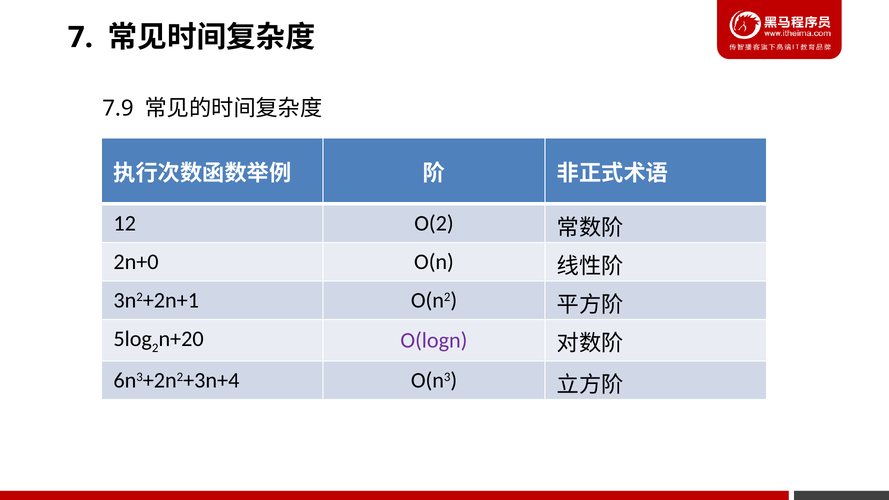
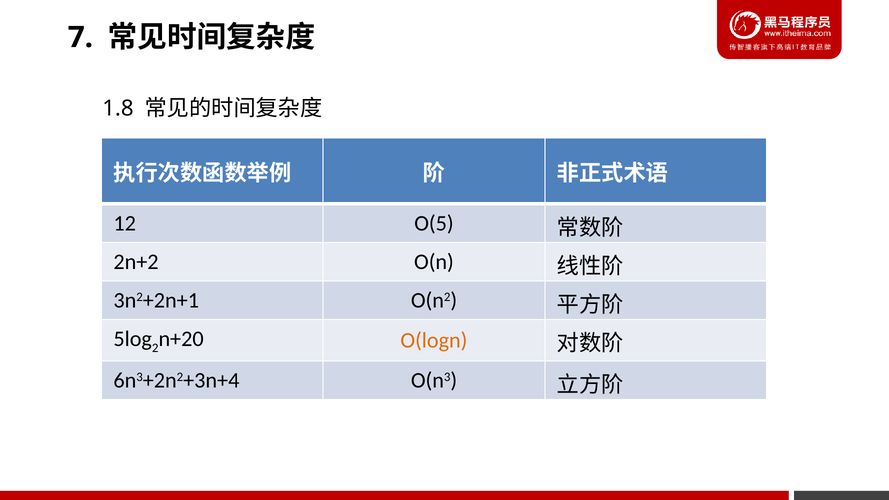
7.9: 7.9 -> 1.8 (118, 108)
O(2: O(2 -> O(5 (434, 223)
2n+0: 2n+0 -> 2n+2 (136, 262)
O(logn colour: purple -> orange (434, 341)
